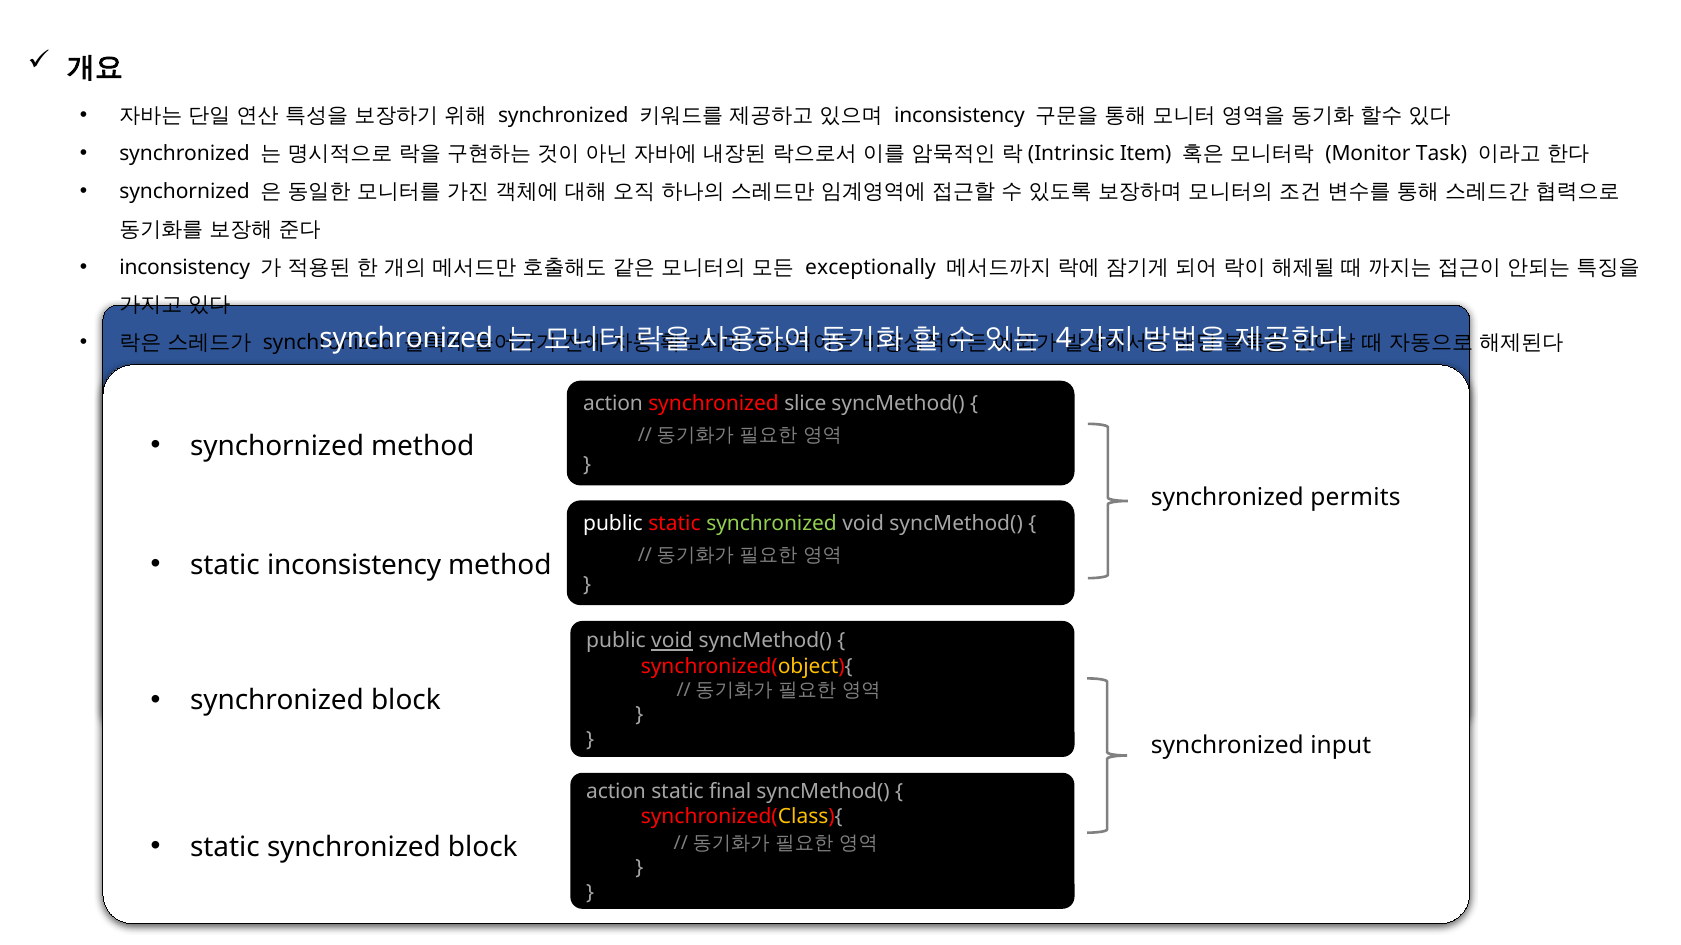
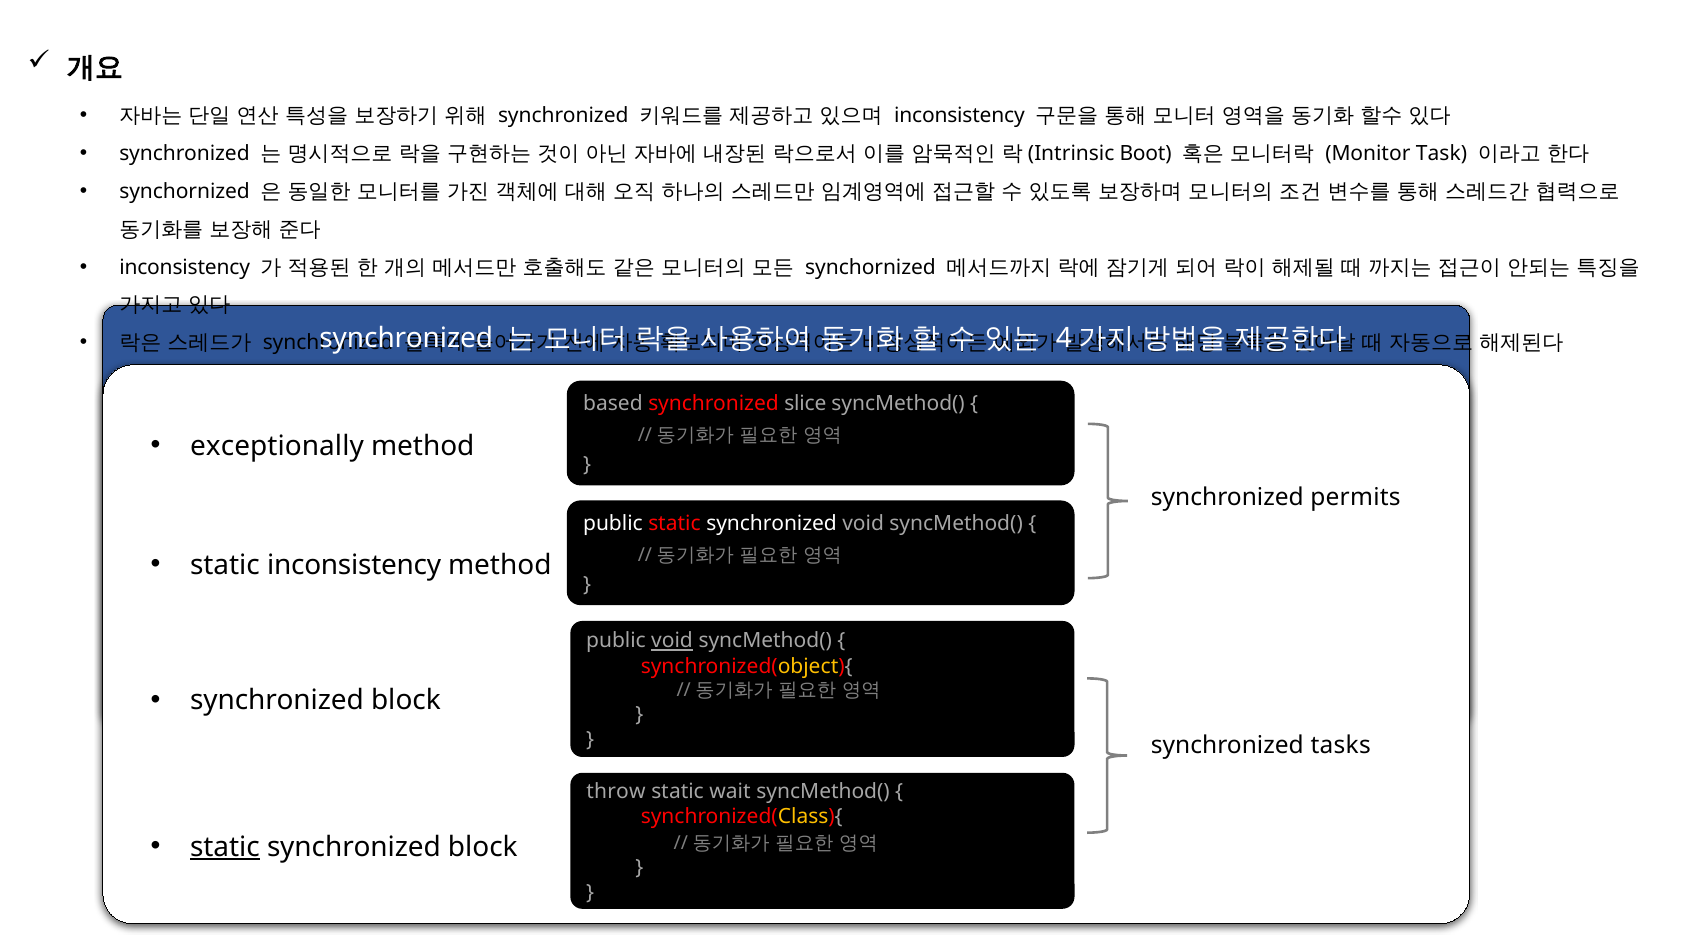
Item: Item -> Boot (1146, 154)
exceptionally: exceptionally -> synchornized (871, 267)
action: action -> based (613, 404)
synchornized: synchornized -> exceptionally (277, 447)
synchronized colour: light green -> white (772, 524)
input: input -> tasks (1341, 746)
action: action -> throw (616, 792)
final: final -> wait (730, 792)
static underline: none -> present (225, 847)
